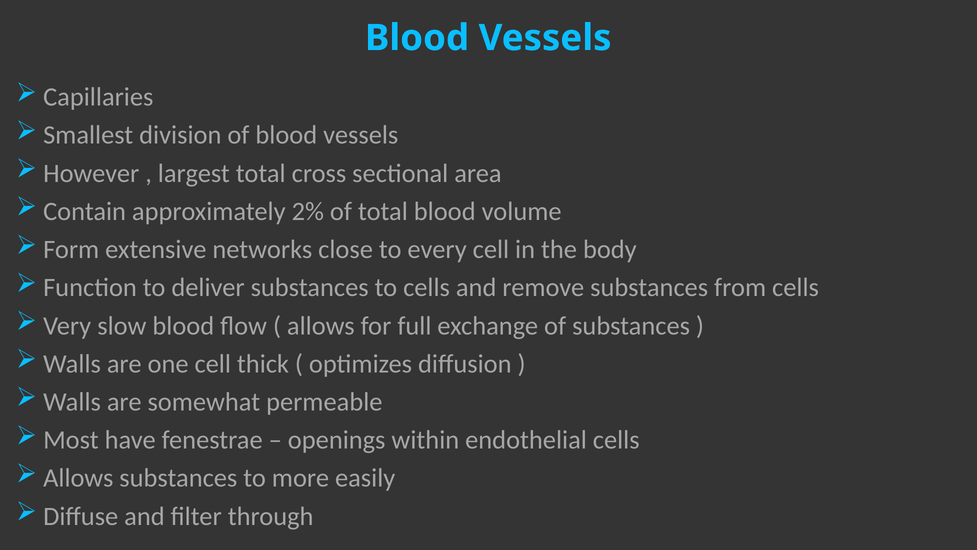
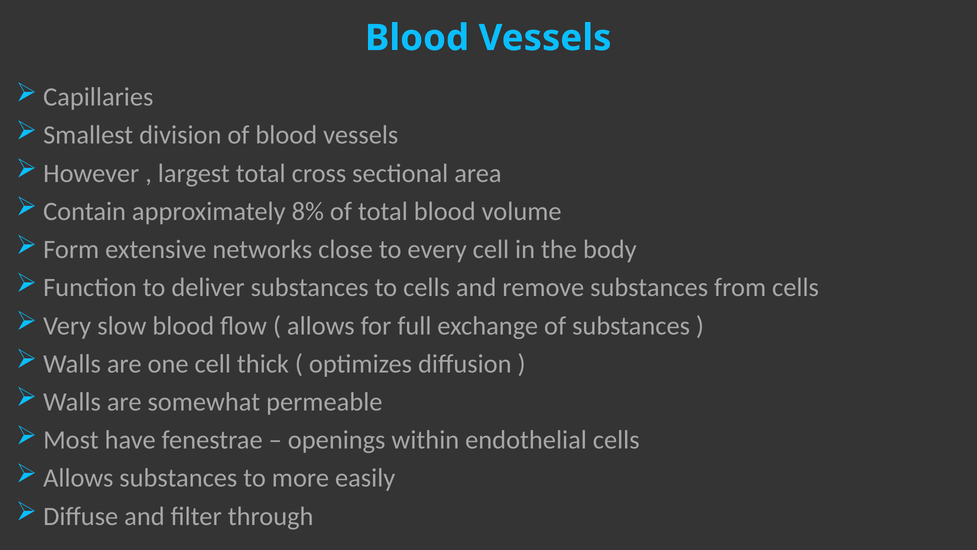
2%: 2% -> 8% (308, 211)
